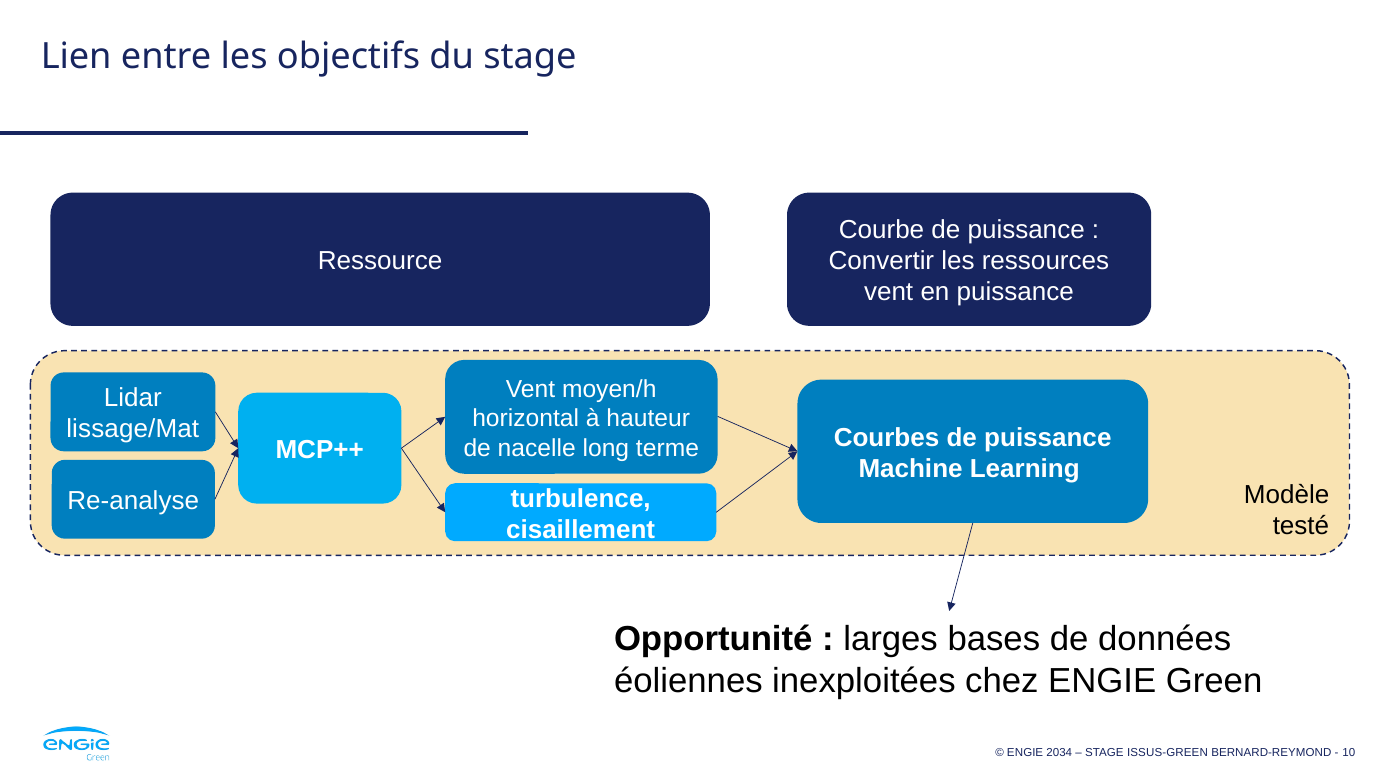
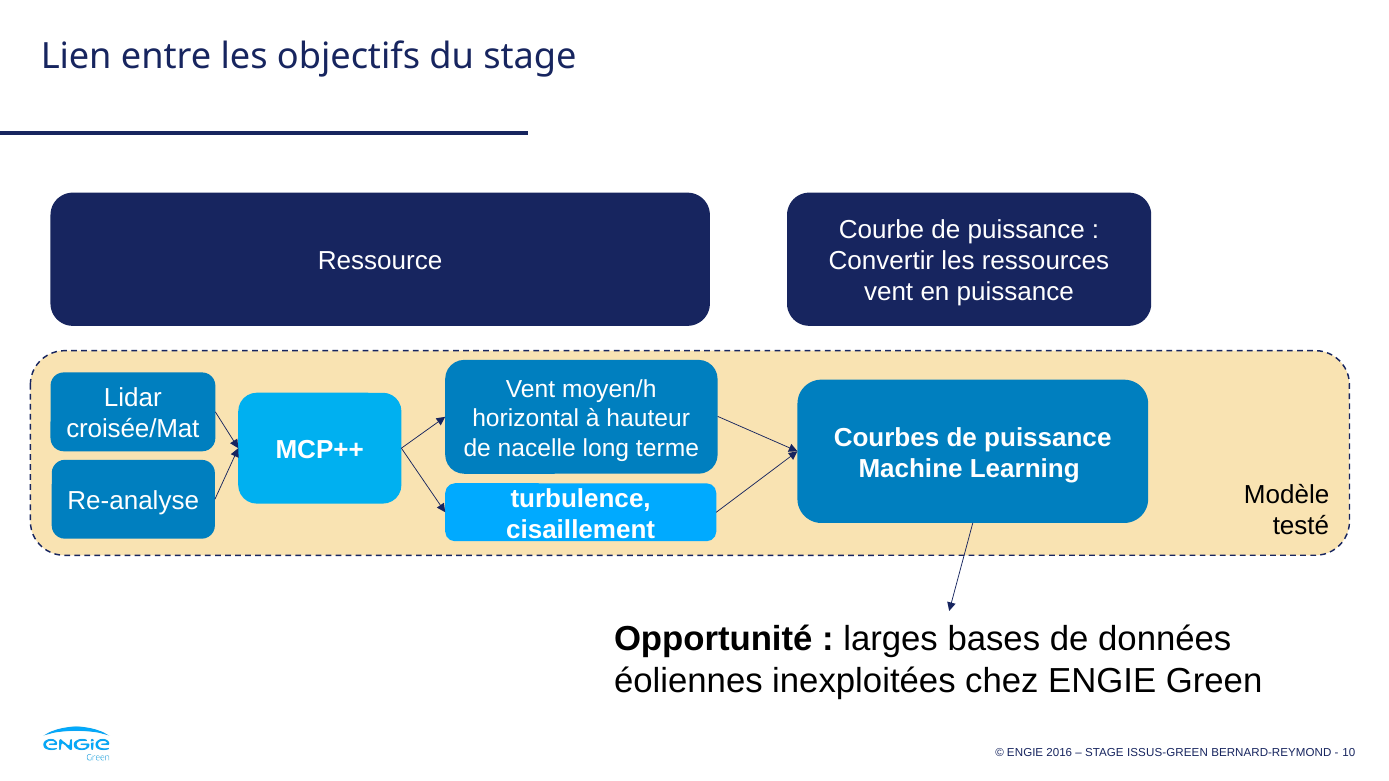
lissage/Mat: lissage/Mat -> croisée/Mat (133, 429)
2034: 2034 -> 2016 (1059, 753)
